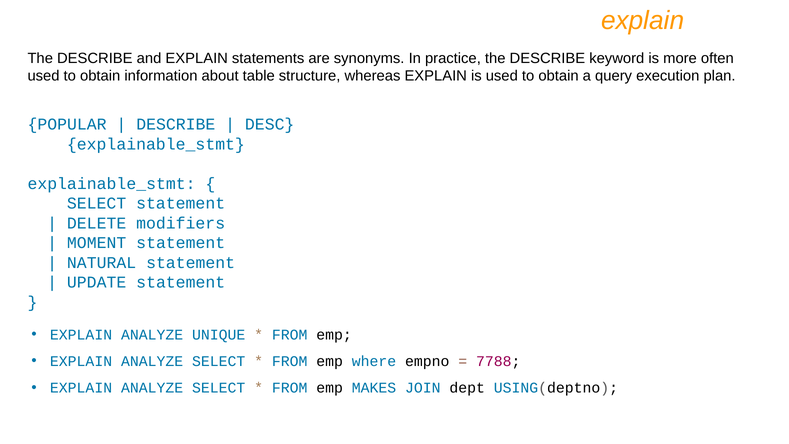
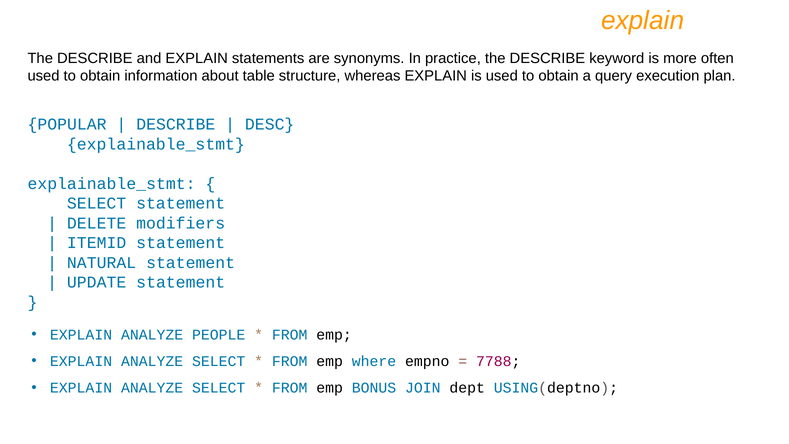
MOMENT: MOMENT -> ITEMID (97, 243)
UNIQUE: UNIQUE -> PEOPLE (219, 334)
MAKES: MAKES -> BONUS (374, 388)
